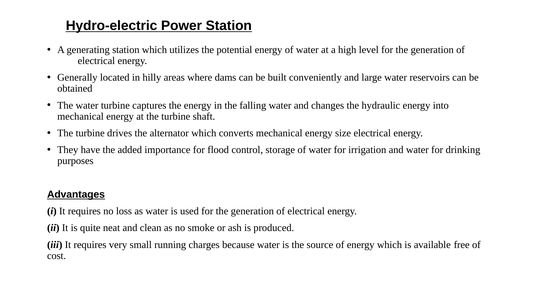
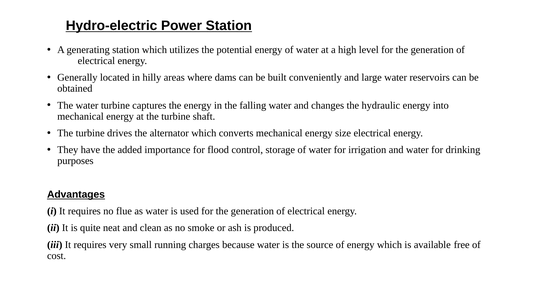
loss: loss -> flue (124, 211)
